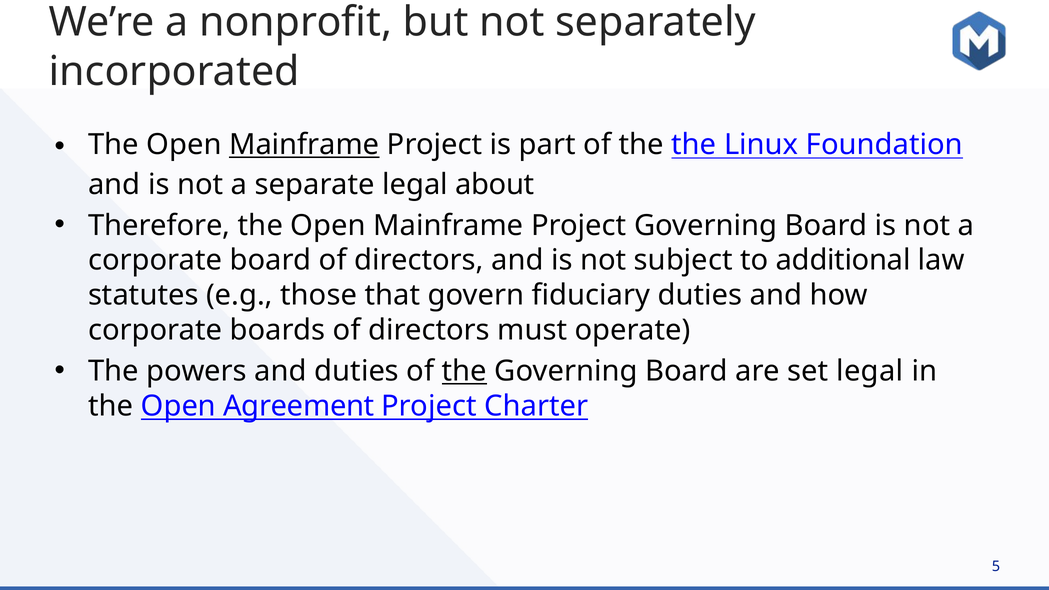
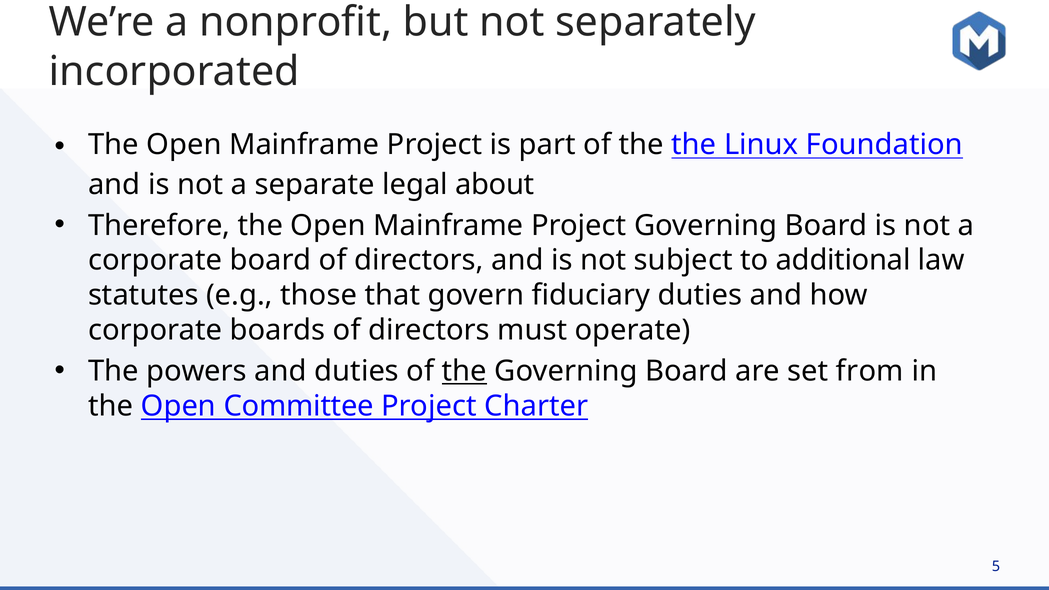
Mainframe underline: present -> none (304, 145)
set legal: legal -> from (870, 371)
Agreement: Agreement -> Committee (299, 406)
